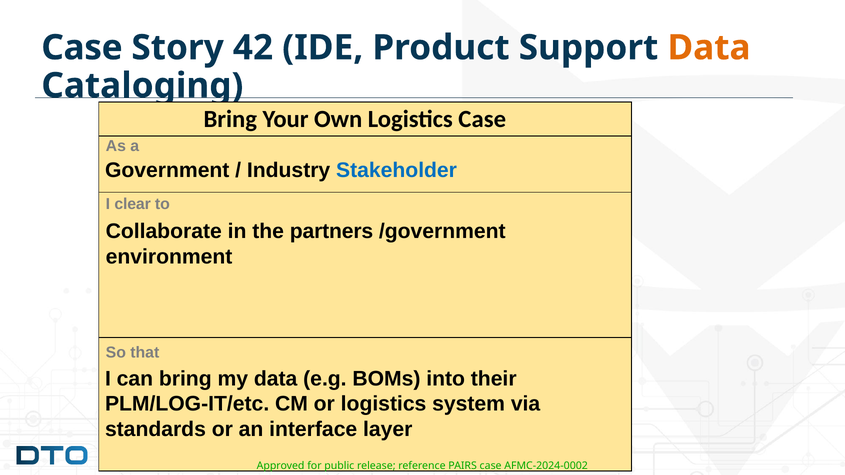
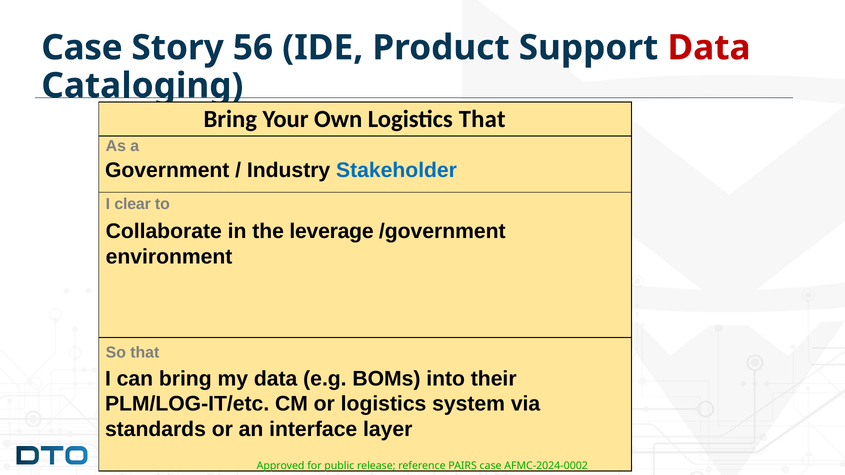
42: 42 -> 56 (253, 48)
Data colour: orange -> red (709, 48)
Logistics Case: Case -> That (482, 119)
partners: partners -> leverage (332, 232)
